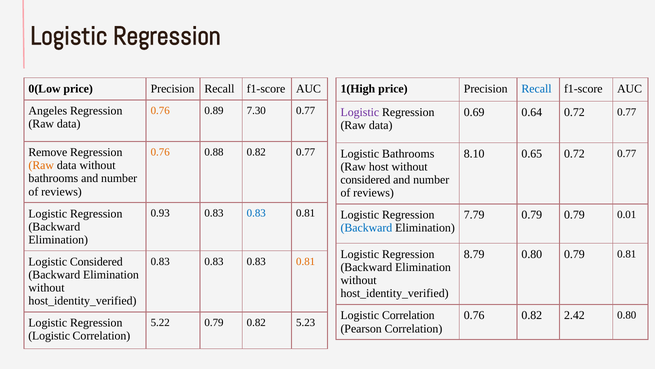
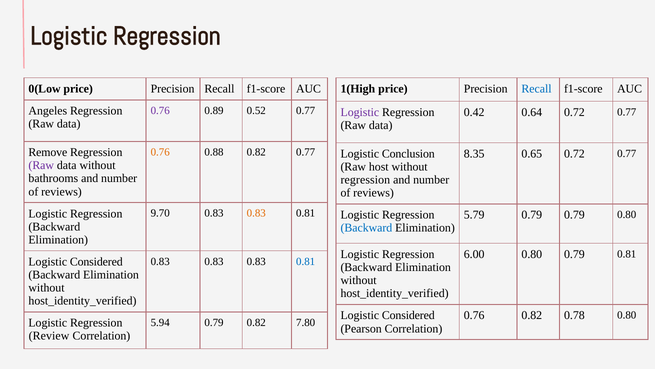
0.76 colour: orange -> purple (160, 110)
7.30: 7.30 -> 0.52 (256, 110)
0.69: 0.69 -> 0.42 (474, 112)
Logistic Bathrooms: Bathrooms -> Conclusion (408, 154)
8.10: 8.10 -> 8.35 (474, 154)
Raw colour: orange -> purple (41, 165)
considered: considered -> regression (365, 180)
0.93: 0.93 -> 9.70 (160, 213)
0.83 colour: blue -> orange (256, 213)
7.79: 7.79 -> 5.79 (474, 215)
0.79 0.01: 0.01 -> 0.80 (627, 214)
8.79: 8.79 -> 6.00 (474, 254)
0.81 colour: orange -> blue (306, 261)
Correlation: Correlation -> Considered (408, 315)
2.42: 2.42 -> 0.78 (574, 315)
5.22: 5.22 -> 5.94 (160, 322)
5.23: 5.23 -> 7.80 (306, 322)
Logistic: Logistic -> Review (49, 336)
